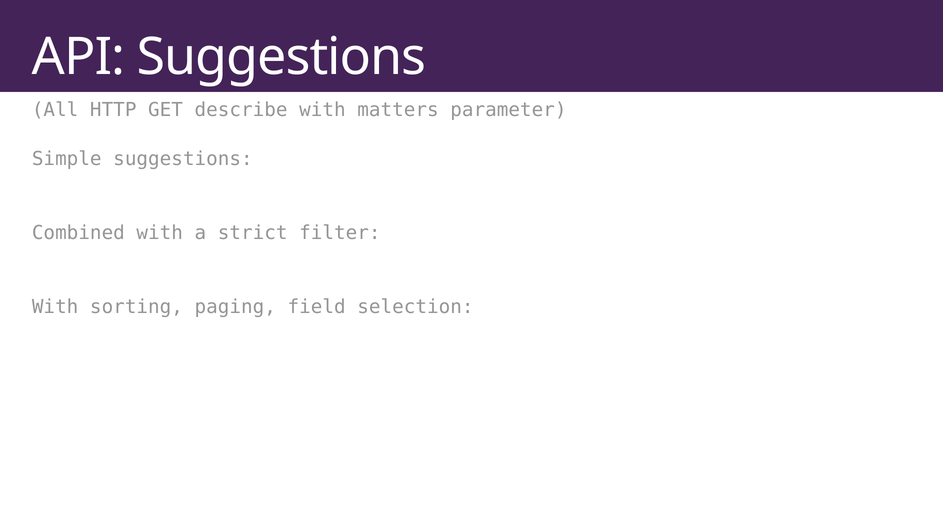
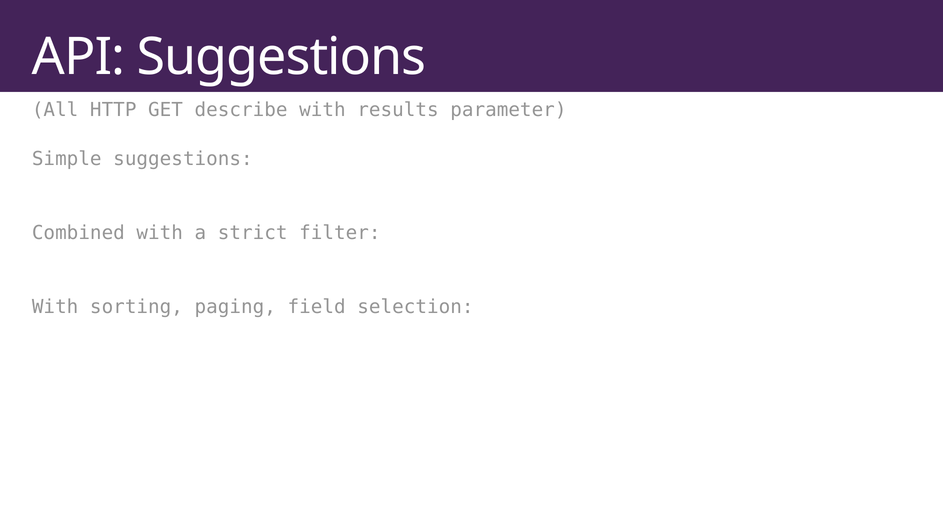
matters: matters -> results (398, 110)
